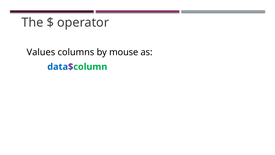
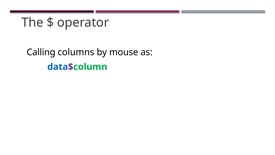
Values: Values -> Calling (41, 52)
